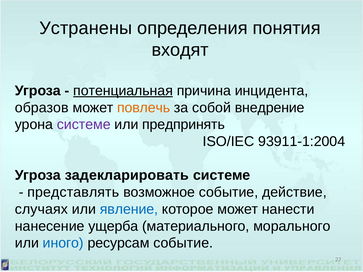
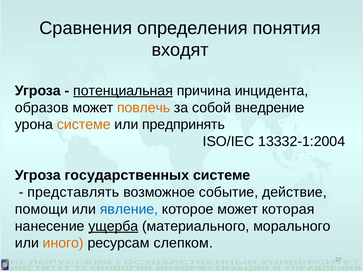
Устранены: Устранены -> Сравнения (86, 28)
системе colour: purple -> orange (84, 125)
93911-1:2004: 93911-1:2004 -> 13332-1:2004 (302, 142)
задекларировать: задекларировать -> государственных (127, 175)
случаях: случаях -> помощи (41, 209)
нанести: нанести -> которая (288, 209)
ущерба underline: none -> present (113, 226)
иного colour: blue -> orange (63, 243)
ресурсам событие: событие -> слепком (183, 243)
